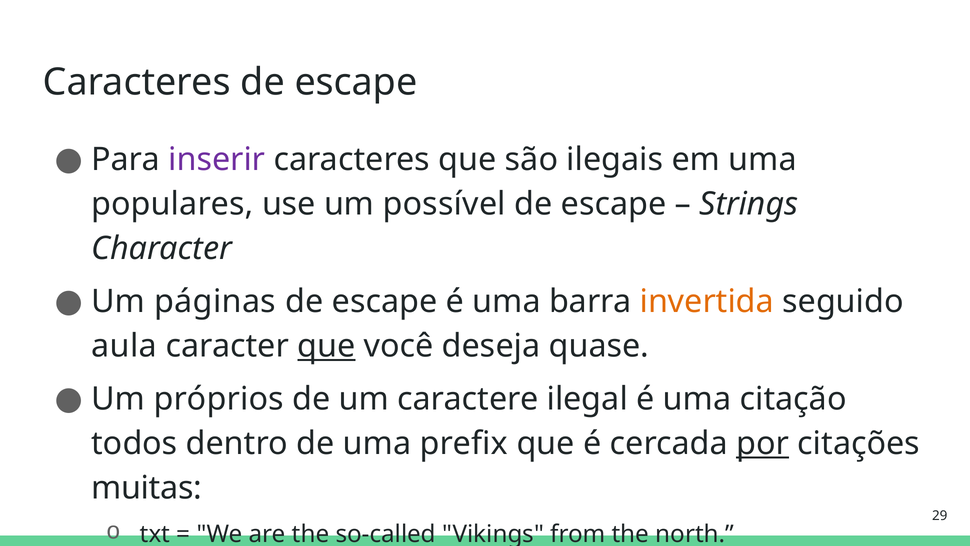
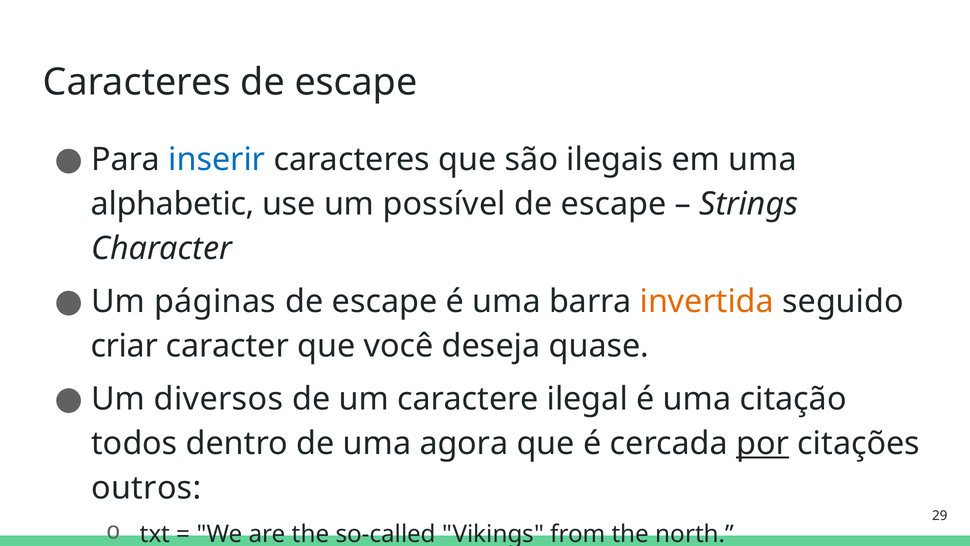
inserir colour: purple -> blue (217, 159)
populares: populares -> alphabetic (173, 204)
aula: aula -> criar (124, 346)
que underline: present -> none (326, 346)
próprios: próprios -> diversos (219, 399)
prefix: prefix -> agora (464, 443)
muitas: muitas -> outros (146, 488)
